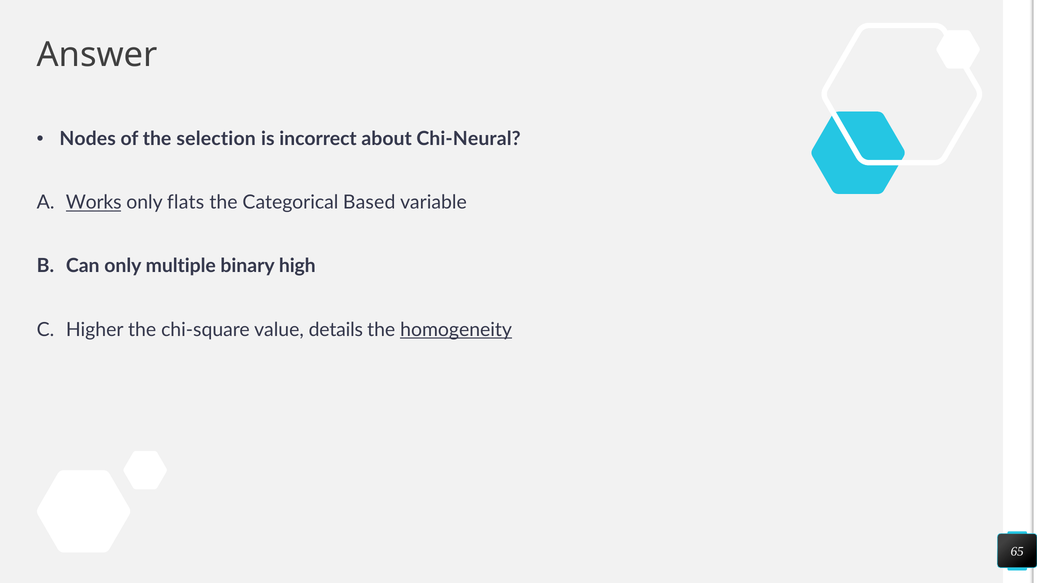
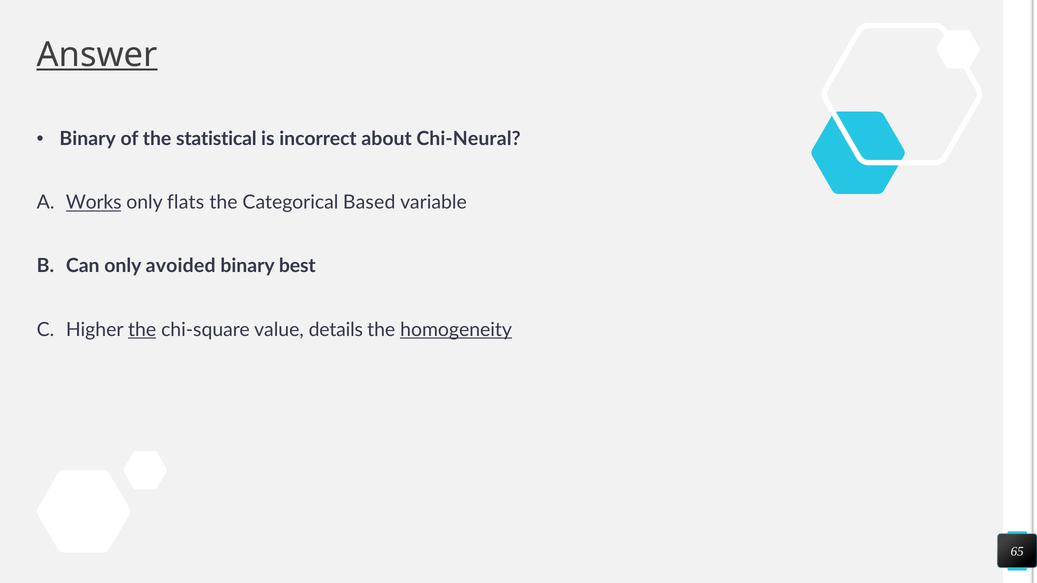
Answer underline: none -> present (97, 55)
Nodes: Nodes -> Binary (88, 139)
selection: selection -> statistical (216, 139)
multiple: multiple -> avoided (181, 266)
high: high -> best (297, 266)
the underline: none -> present (142, 330)
